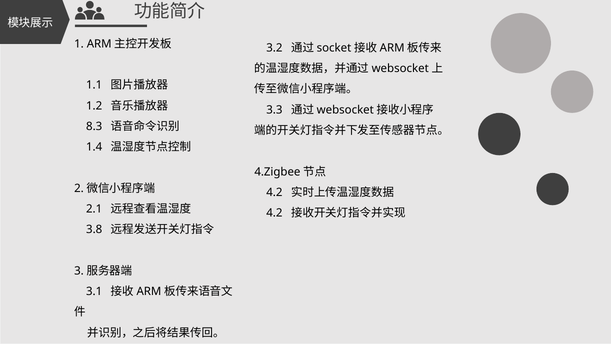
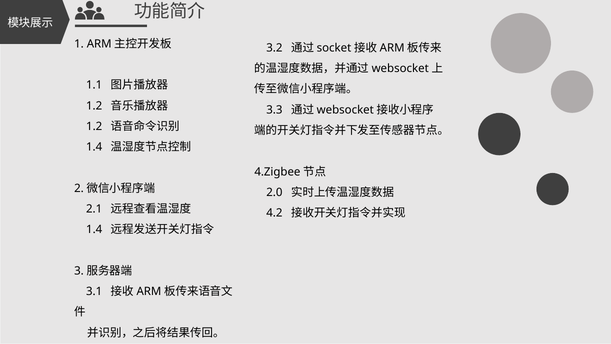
8.3: 8.3 -> 1.2 (94, 126)
4.2: 4.2 -> 2.0 (274, 192)
3.8: 3.8 -> 1.4 (94, 229)
